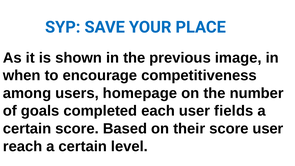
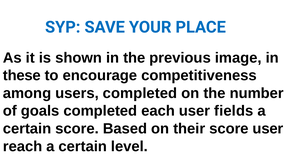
when: when -> these (22, 75)
users homepage: homepage -> completed (140, 93)
